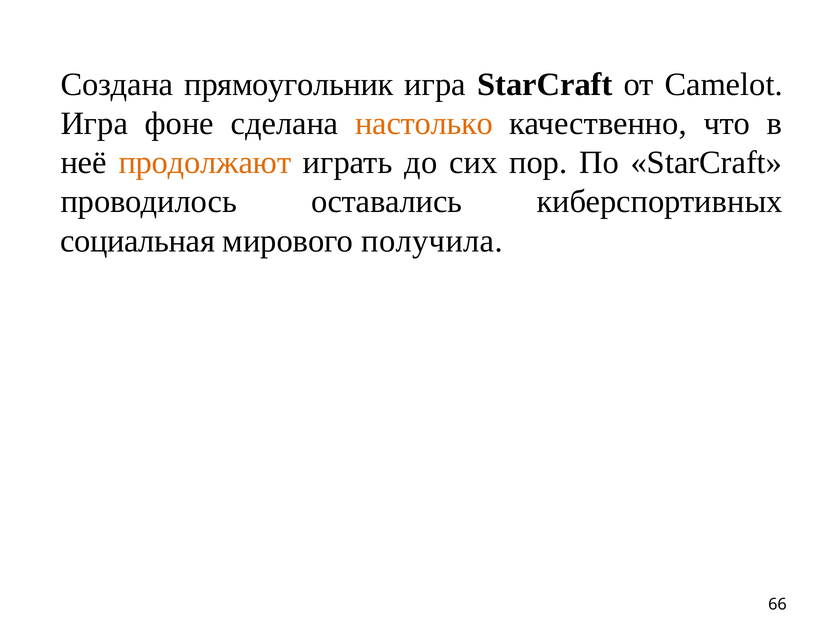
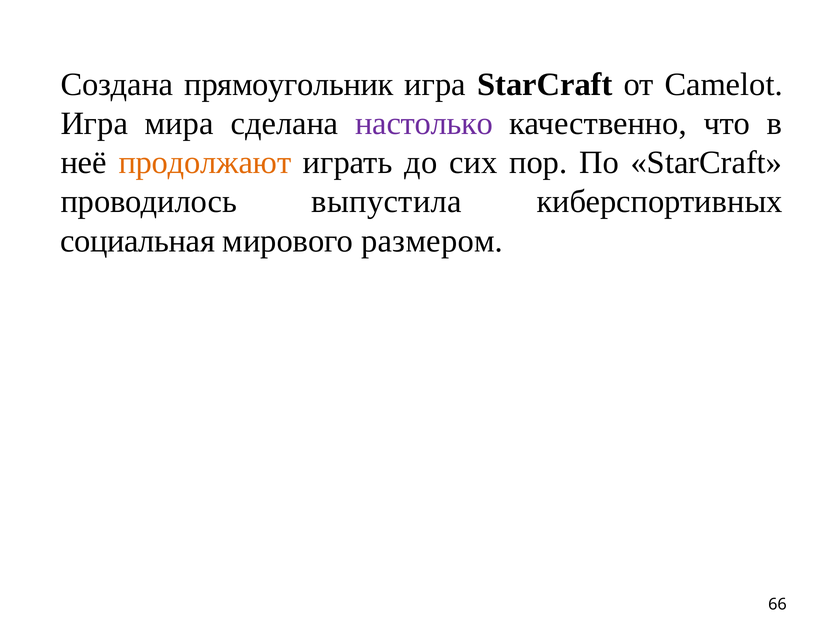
фоне: фоне -> мира (179, 124)
настолько colour: orange -> purple (424, 124)
оставались: оставались -> выпустила (387, 202)
получила: получила -> размером (432, 241)
